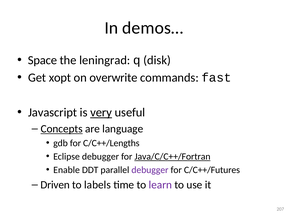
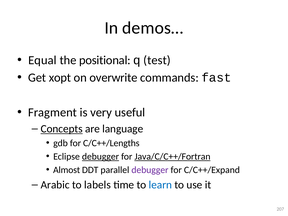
Space: Space -> Equal (42, 60)
leningrad: leningrad -> positional (105, 60)
disk: disk -> test (157, 60)
Javascript: Javascript -> Fragment (53, 113)
very underline: present -> none (101, 113)
debugger underline: none -> present (101, 157)
Enable: Enable -> Almost (67, 170)
C/C++/Futures: C/C++/Futures -> C/C++/Expand (212, 170)
Driven: Driven -> Arabic (55, 185)
learn colour: purple -> blue (160, 185)
